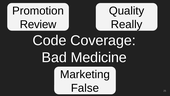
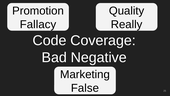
Review: Review -> Fallacy (38, 24)
Medicine: Medicine -> Negative (99, 57)
